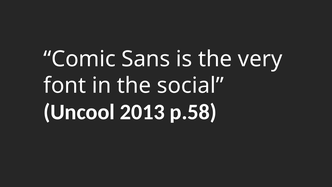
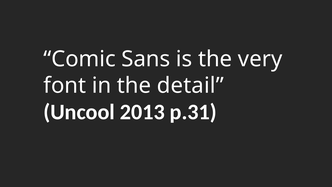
social: social -> detail (190, 85)
p.58: p.58 -> p.31 (193, 112)
